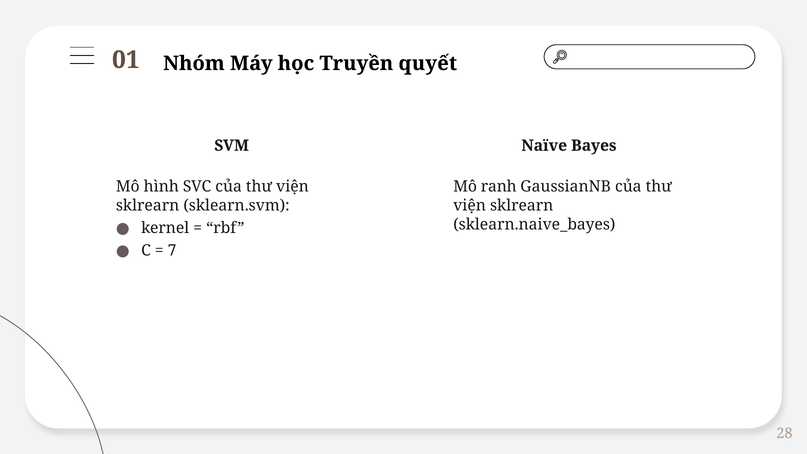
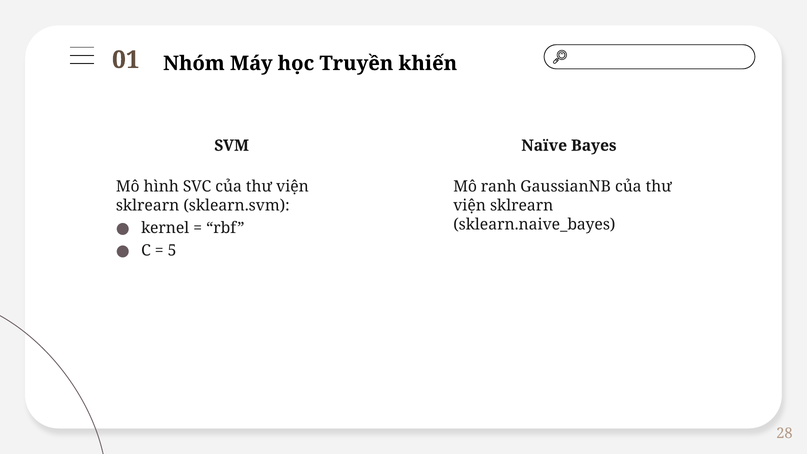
quyết: quyết -> khiến (428, 63)
7: 7 -> 5 (172, 251)
